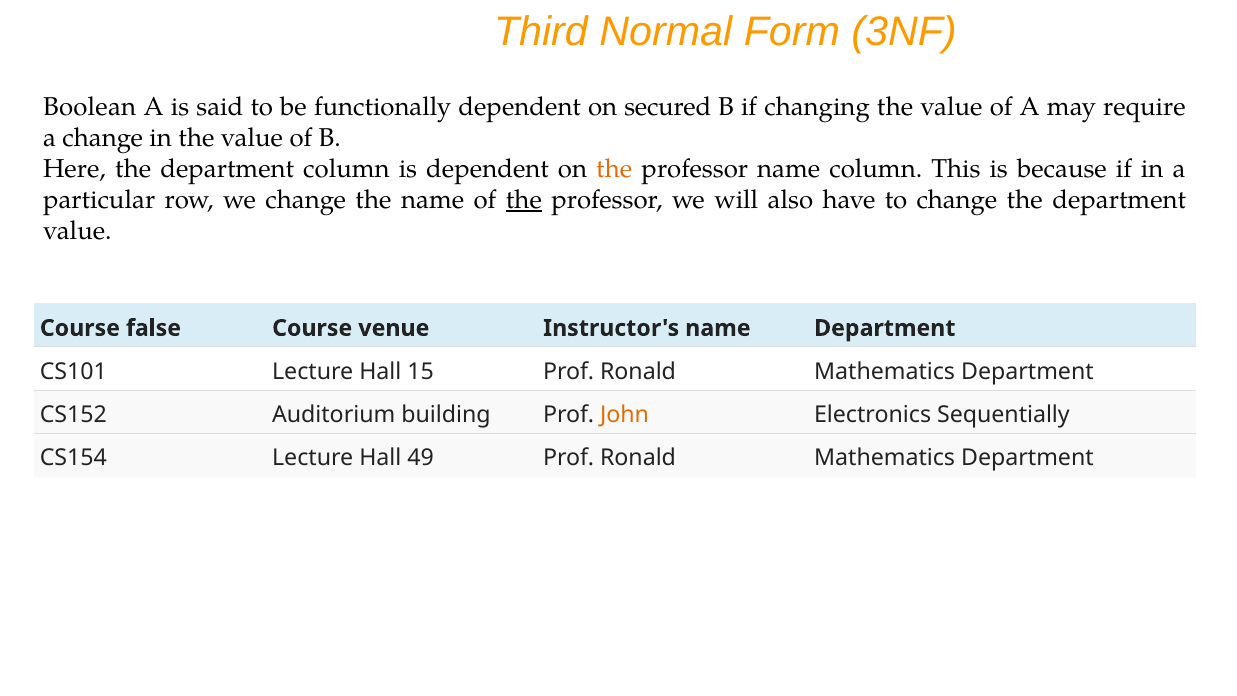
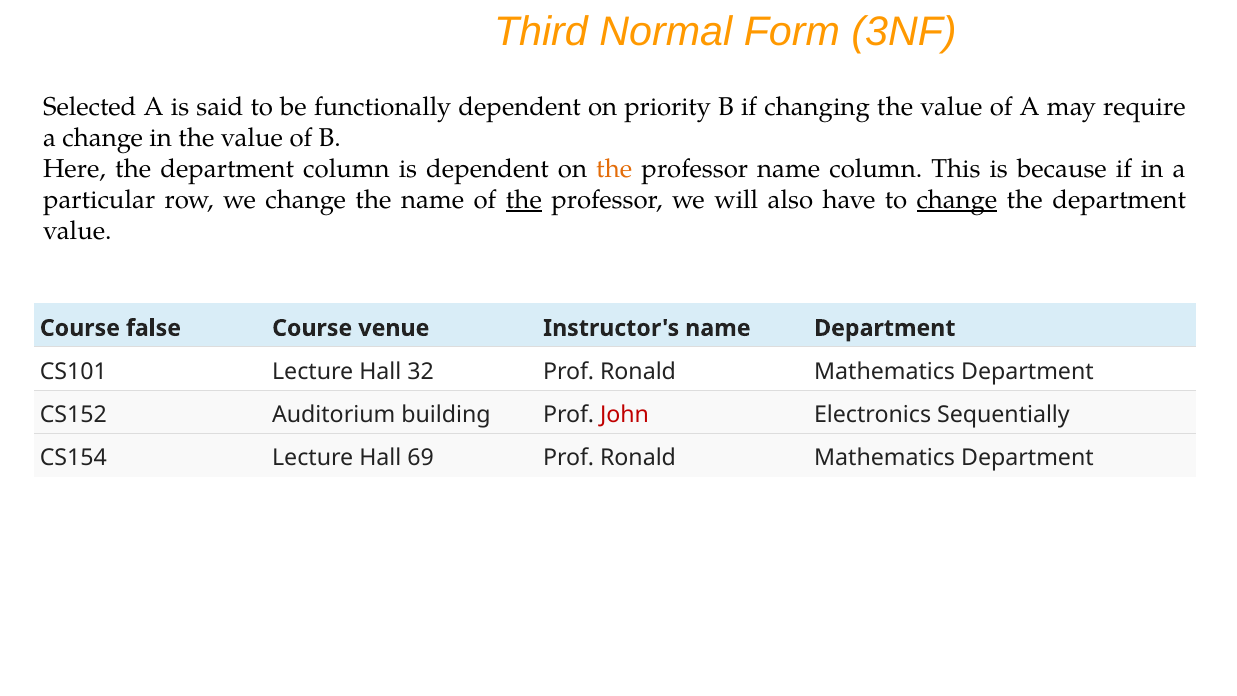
Boolean: Boolean -> Selected (90, 107)
secured: secured -> priority (668, 107)
change underline: none -> present (957, 200)
15: 15 -> 32 (421, 371)
John colour: orange -> red (624, 415)
49: 49 -> 69 (421, 458)
